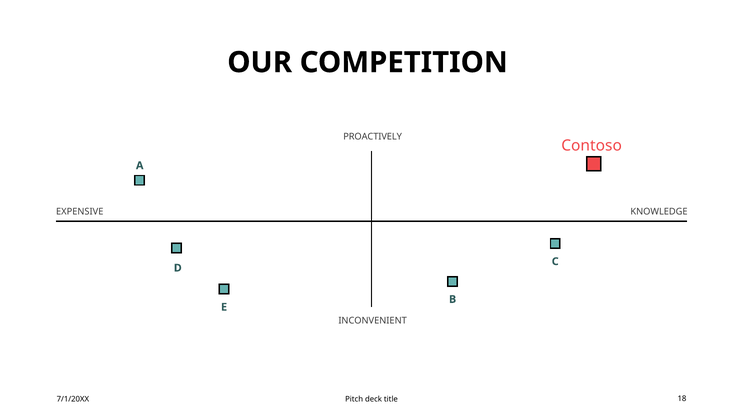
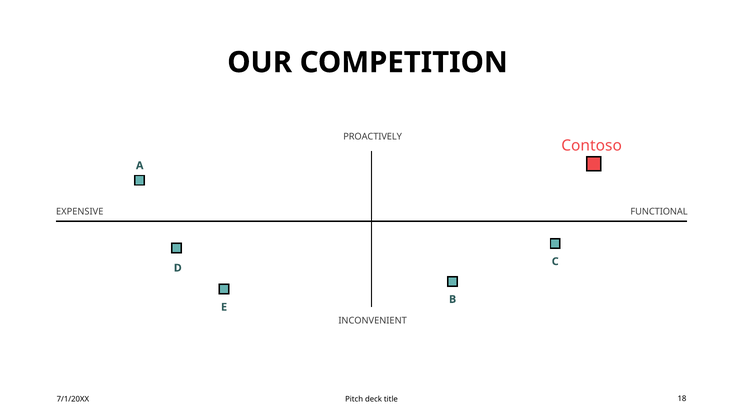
KNOWLEDGE: KNOWLEDGE -> FUNCTIONAL (659, 212)
